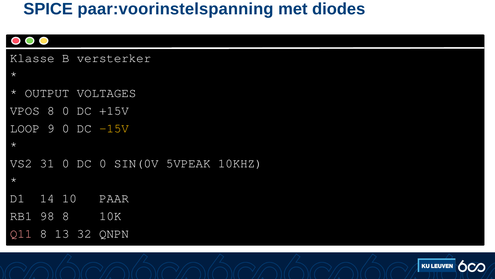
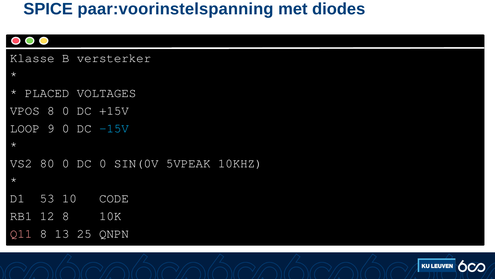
OUTPUT: OUTPUT -> PLACED (47, 93)
-15V colour: yellow -> light blue (114, 128)
31: 31 -> 80 (47, 163)
14: 14 -> 53 (47, 198)
PAAR: PAAR -> CODE (114, 198)
98: 98 -> 12 (47, 216)
32: 32 -> 25 (84, 233)
